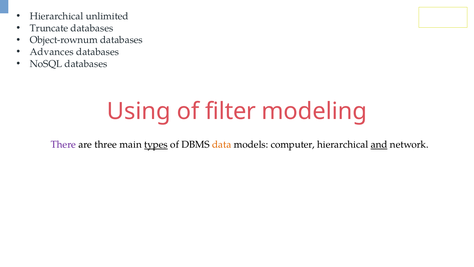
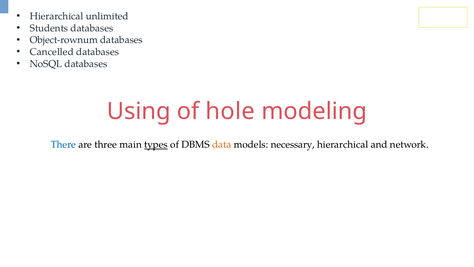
Truncate: Truncate -> Students (49, 28)
Advances: Advances -> Cancelled (52, 52)
filter: filter -> hole (230, 111)
There colour: purple -> blue (63, 144)
computer: computer -> necessary (293, 144)
and underline: present -> none (379, 144)
